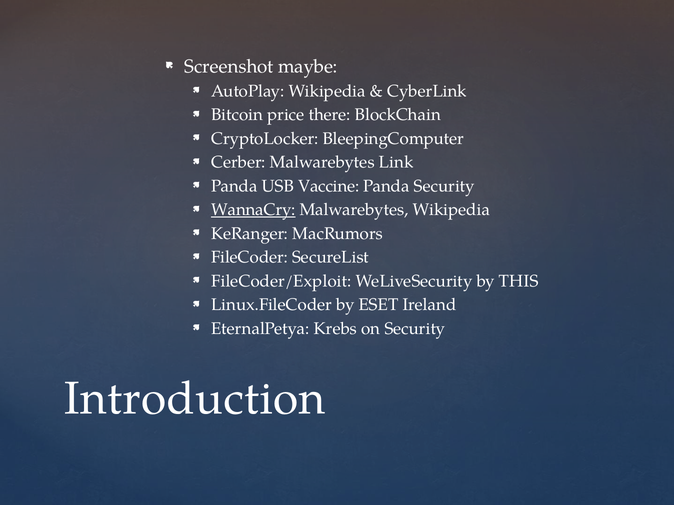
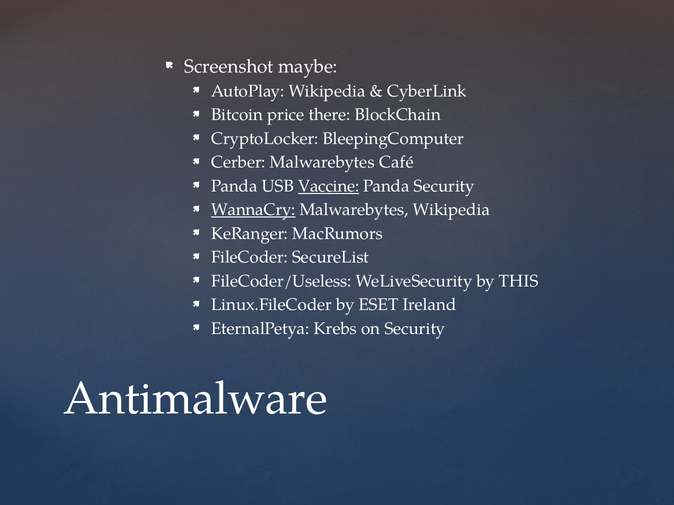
Link: Link -> Café (396, 163)
Vaccine underline: none -> present (329, 186)
FileCoder/Exploit: FileCoder/Exploit -> FileCoder/Useless (281, 281)
Introduction: Introduction -> Antimalware (195, 399)
